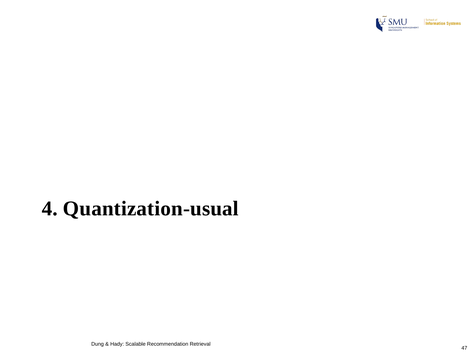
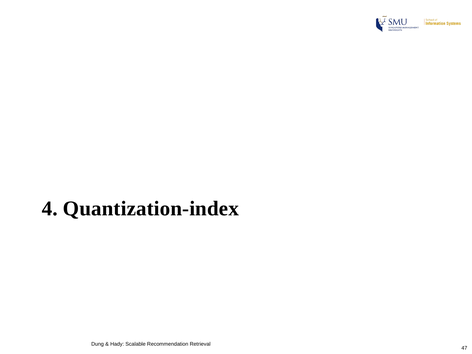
Quantization-usual: Quantization-usual -> Quantization-index (151, 209)
